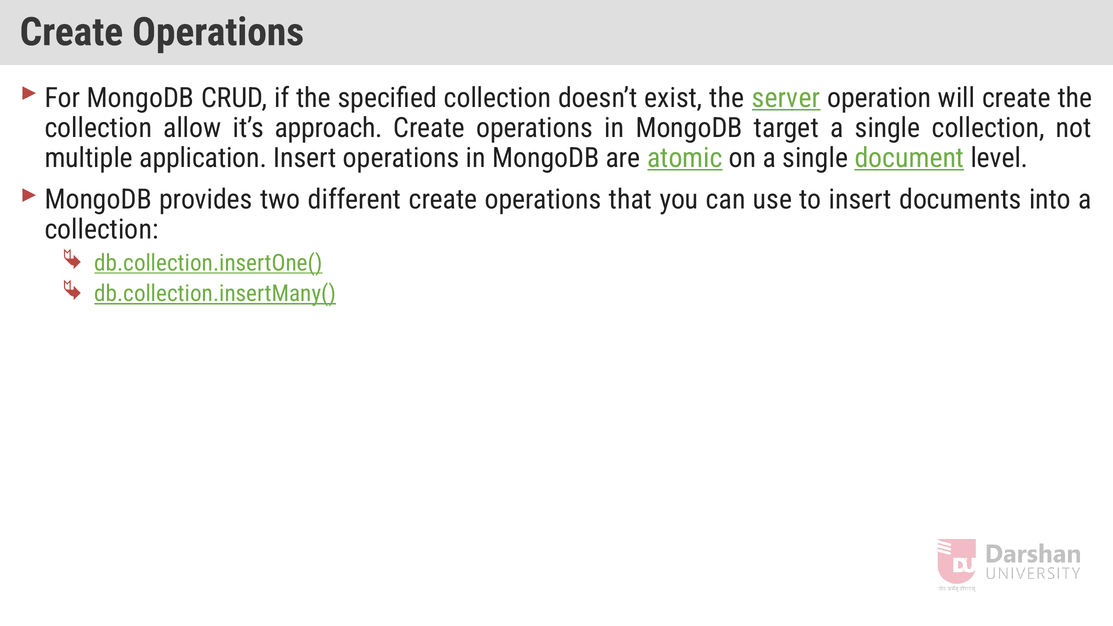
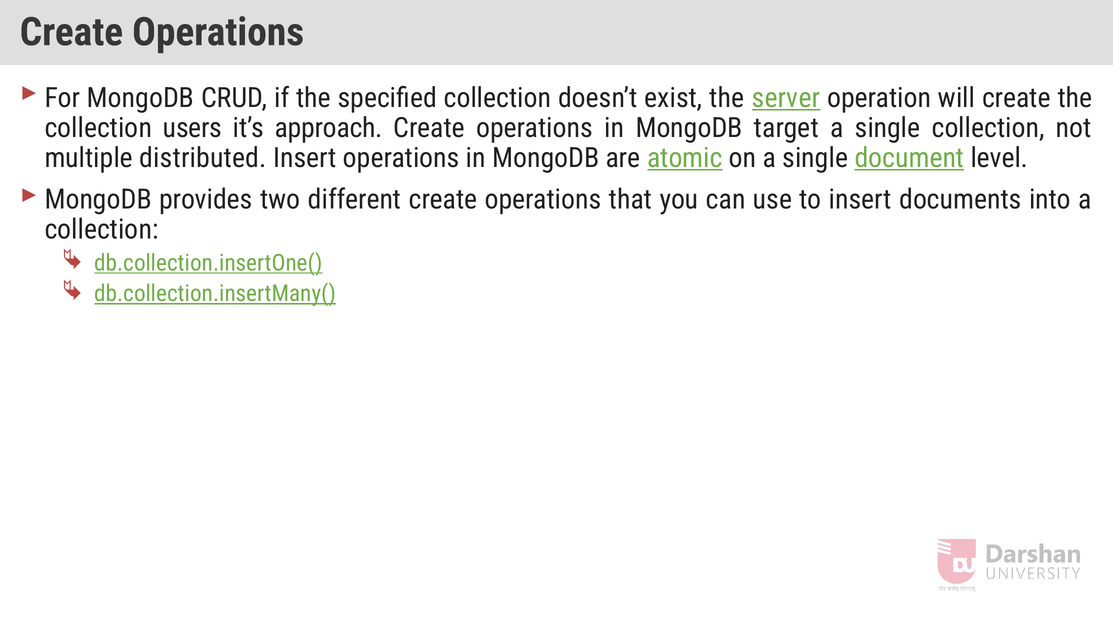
allow: allow -> users (192, 128)
application: application -> distributed (203, 158)
